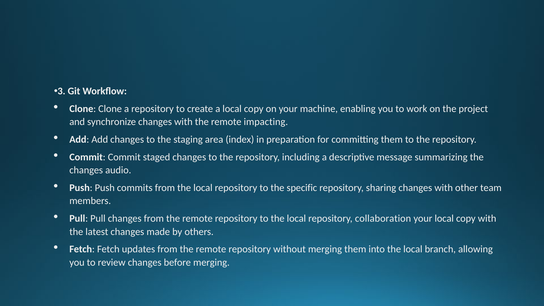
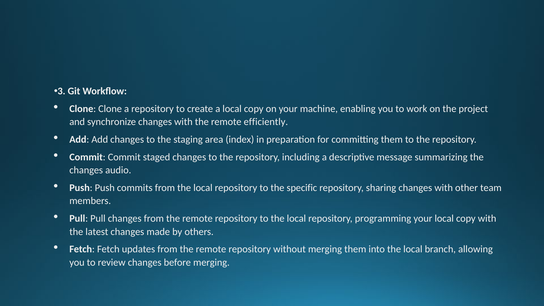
impacting: impacting -> efficiently (266, 122)
collaboration: collaboration -> programming (383, 219)
